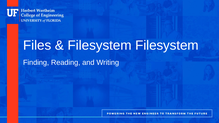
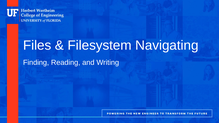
Filesystem Filesystem: Filesystem -> Navigating (167, 45)
